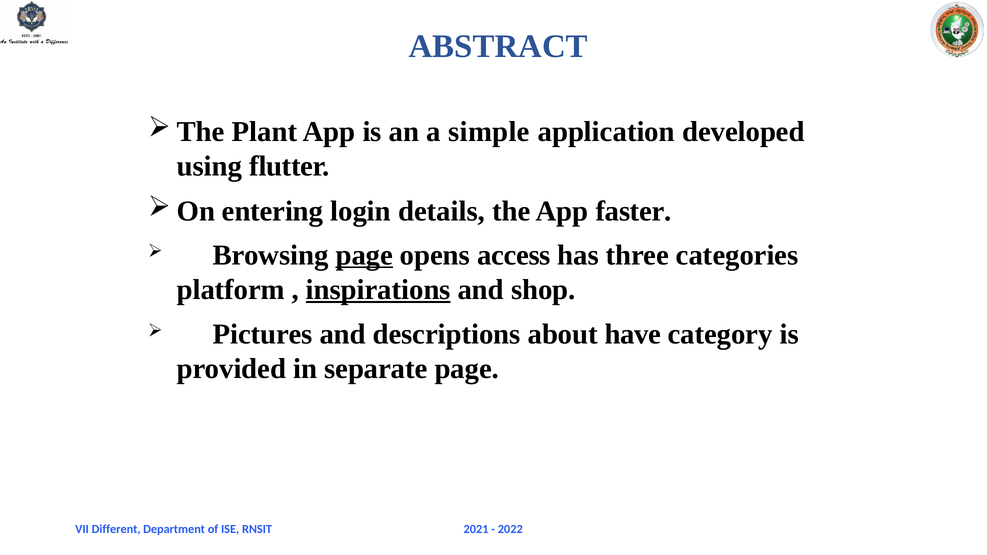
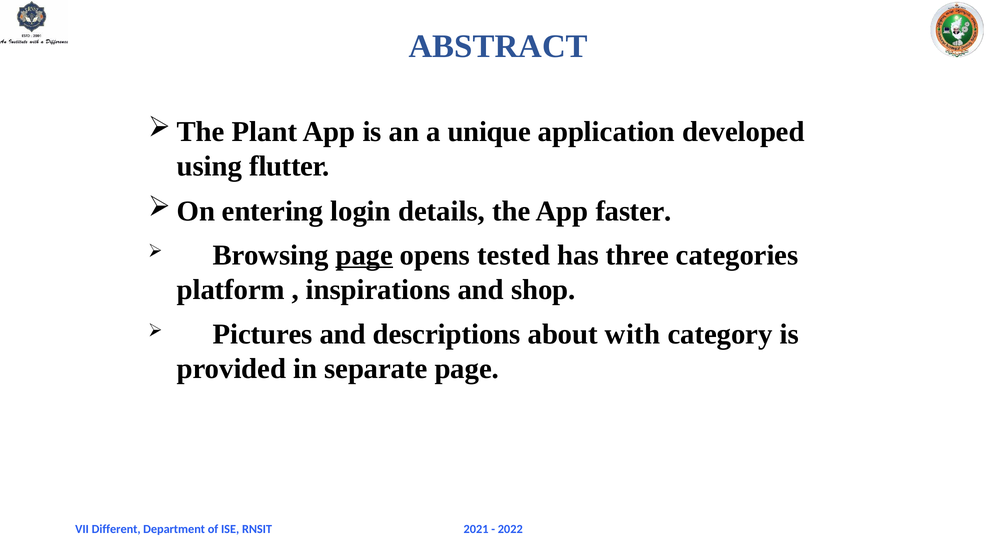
simple: simple -> unique (489, 132)
access: access -> tested (514, 255)
inspirations underline: present -> none (378, 290)
have: have -> with (633, 335)
